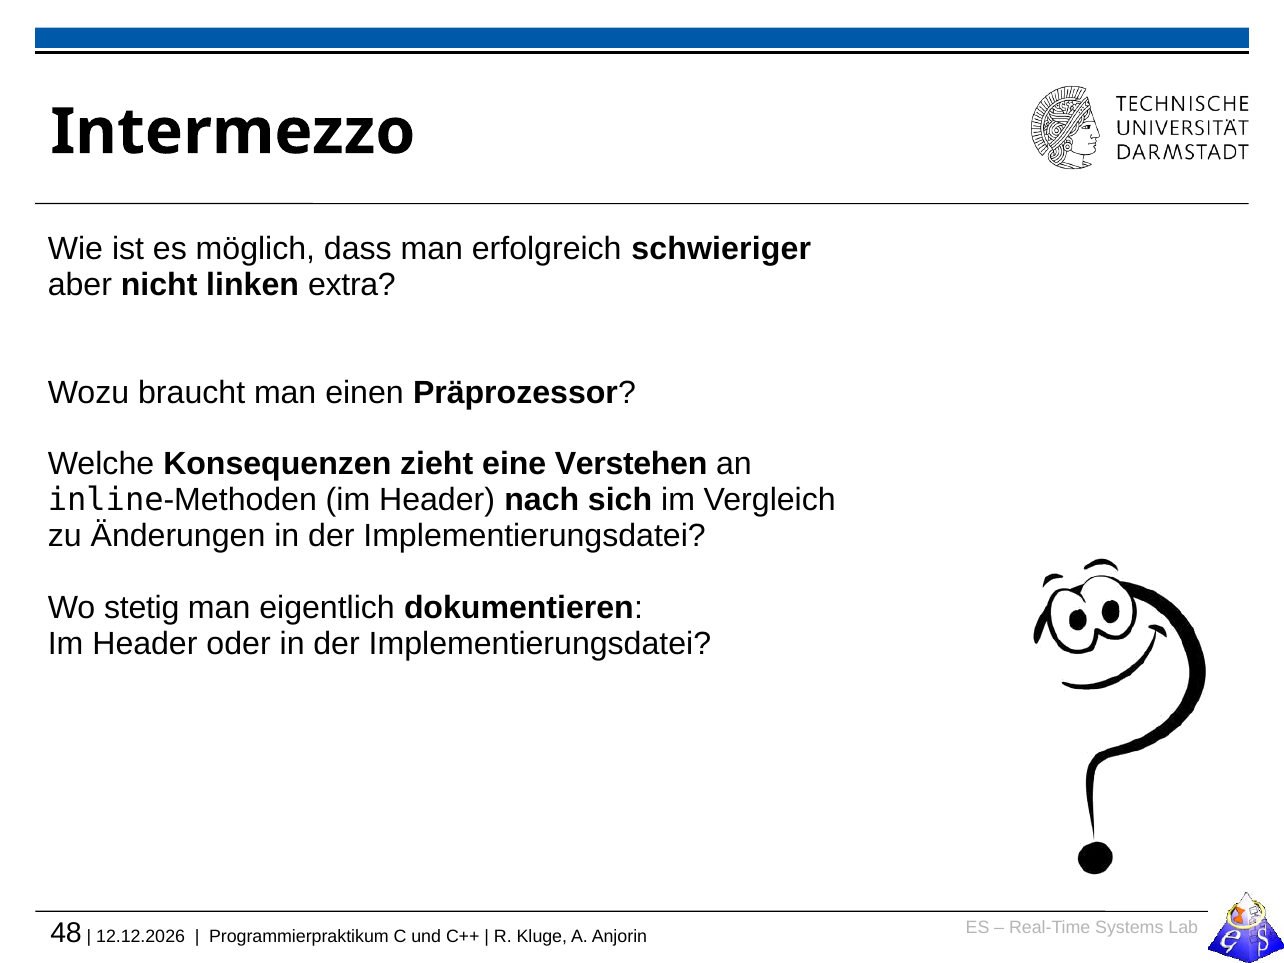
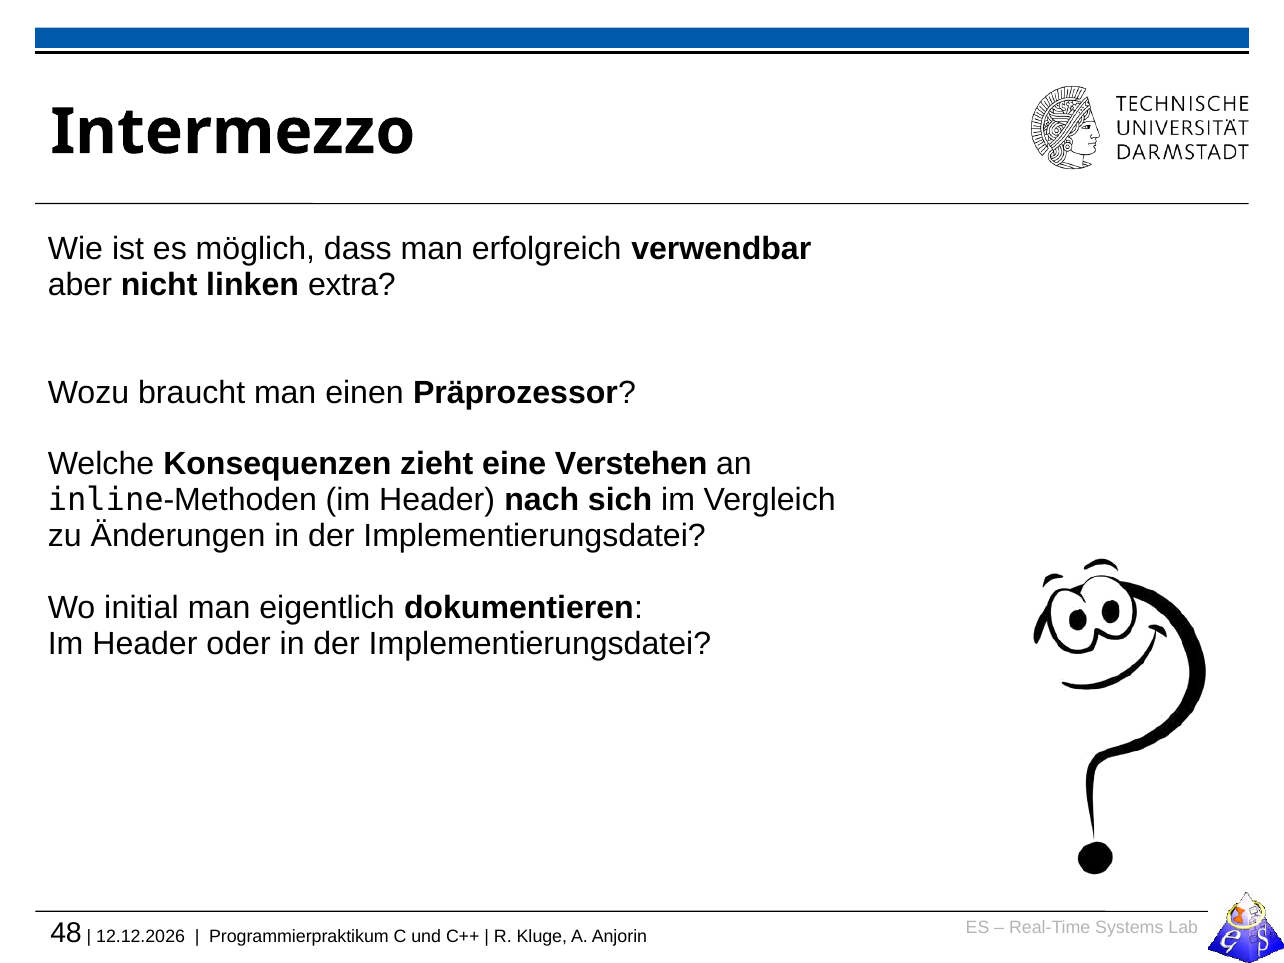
schwieriger: schwieriger -> verwendbar (721, 249)
stetig: stetig -> initial (141, 608)
